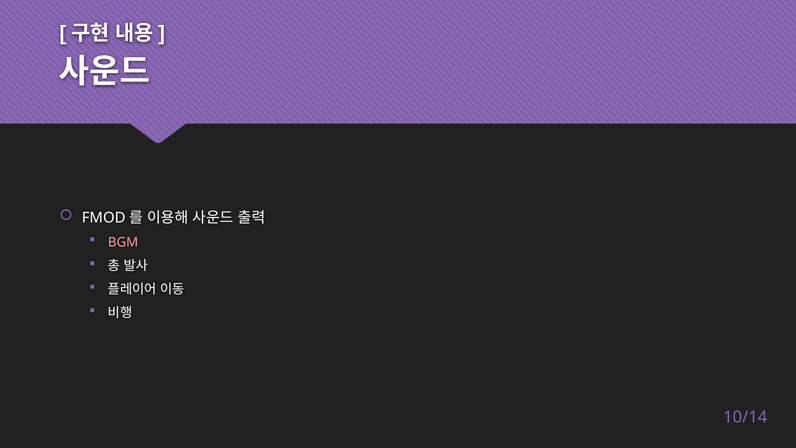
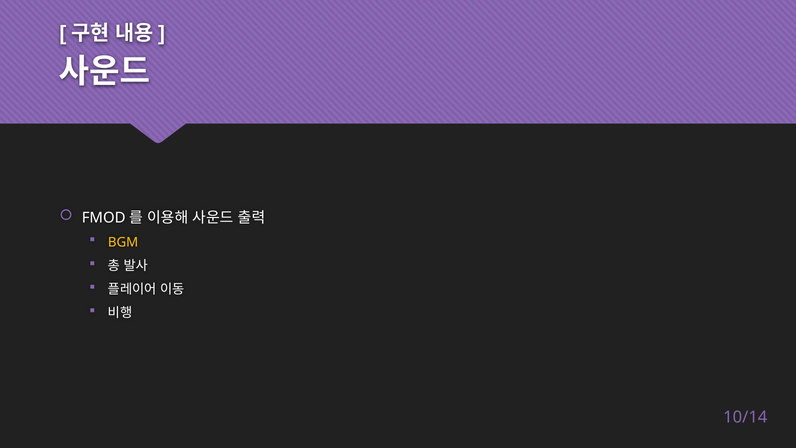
BGM colour: pink -> yellow (123, 242)
